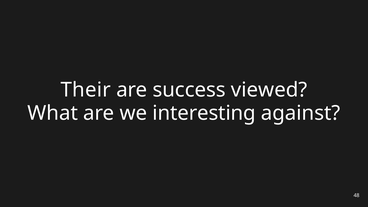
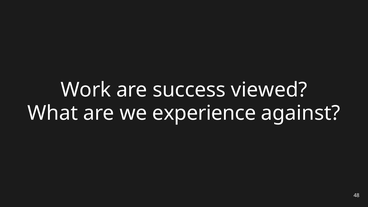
Their: Their -> Work (86, 90)
interesting: interesting -> experience (204, 113)
